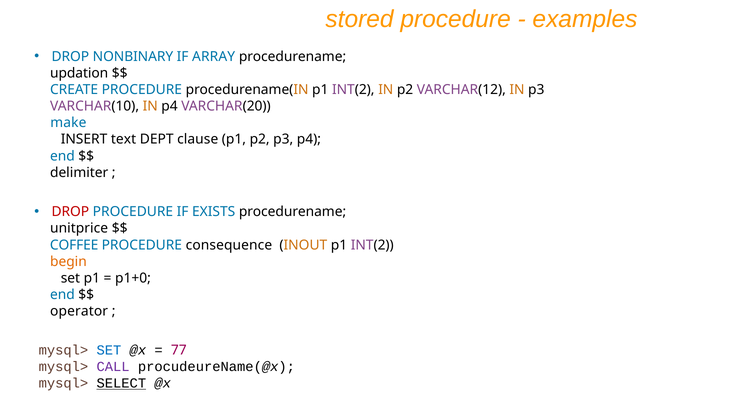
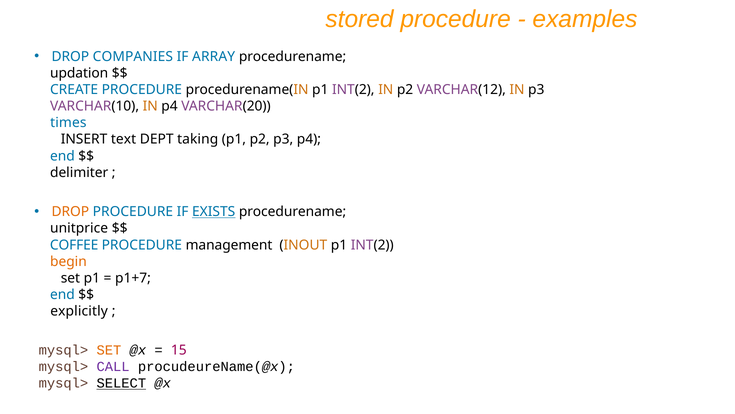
NONBINARY: NONBINARY -> COMPANIES (133, 57)
make: make -> times (68, 123)
clause: clause -> taking (198, 139)
DROP colour: red -> orange (70, 212)
EXISTS underline: none -> present (214, 212)
consequence: consequence -> management (229, 245)
p1+0: p1+0 -> p1+7 (133, 278)
operator: operator -> explicitly (79, 311)
SET colour: blue -> orange (109, 350)
77: 77 -> 15 (179, 350)
